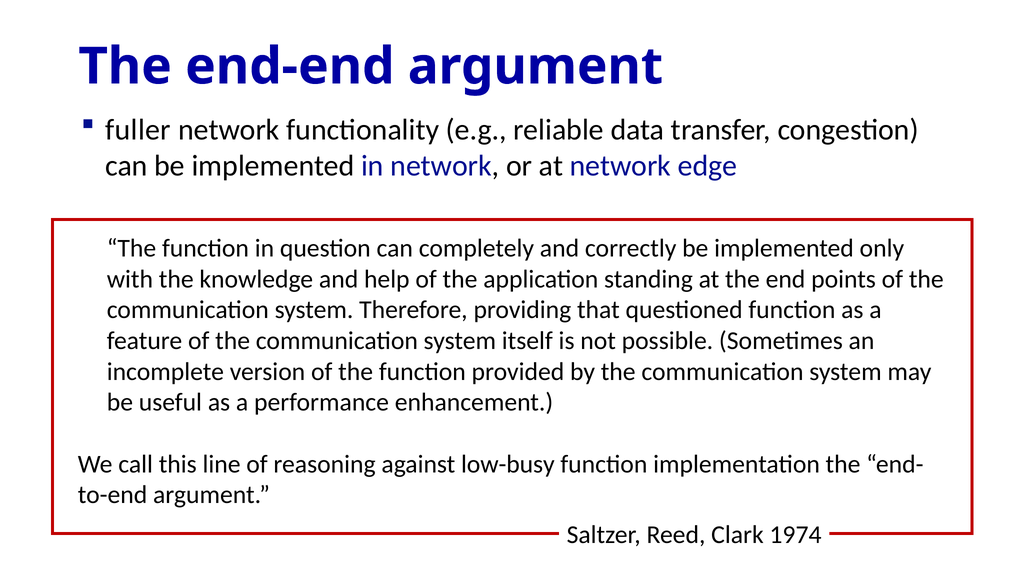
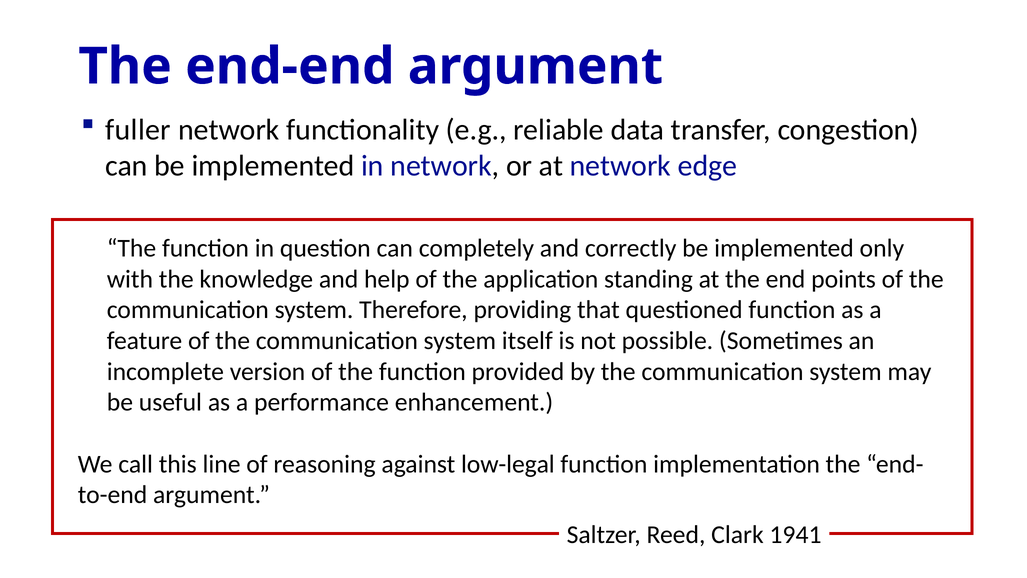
low-busy: low-busy -> low-legal (508, 464)
1974: 1974 -> 1941 (795, 534)
